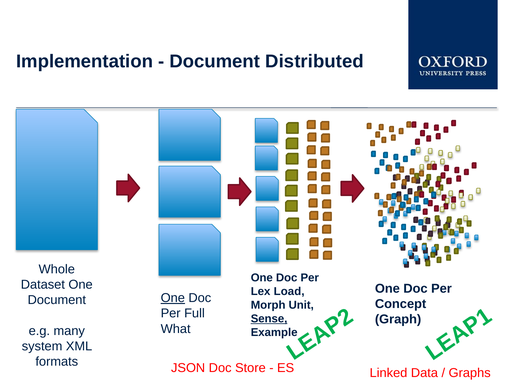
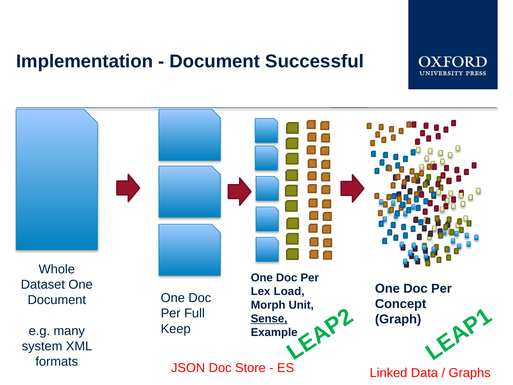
Distributed: Distributed -> Successful (315, 61)
One underline: present -> none (173, 298)
What: What -> Keep (176, 329)
